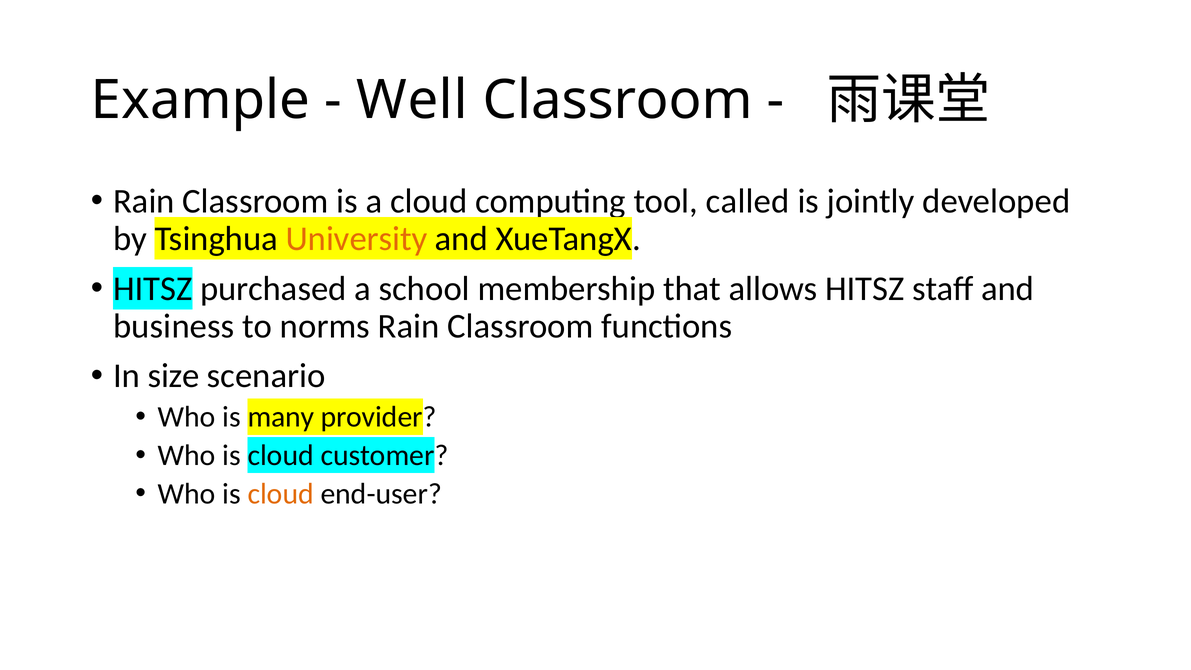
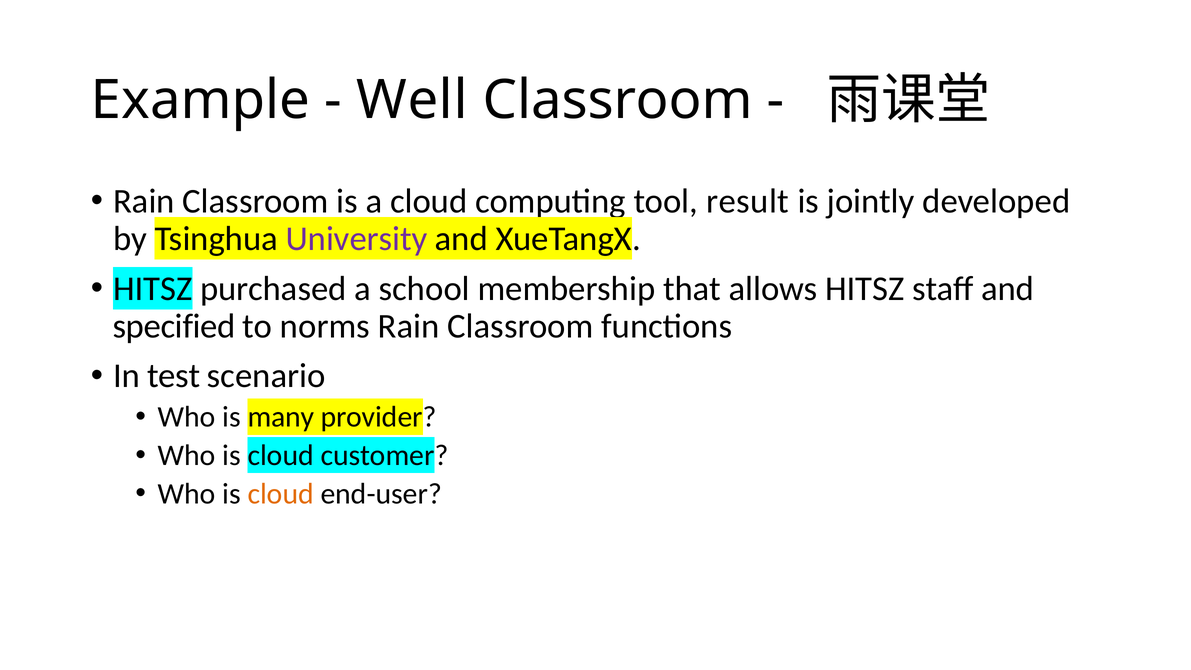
called: called -> result (748, 201)
University colour: orange -> purple (357, 239)
business: business -> specified (174, 326)
size: size -> test (174, 376)
